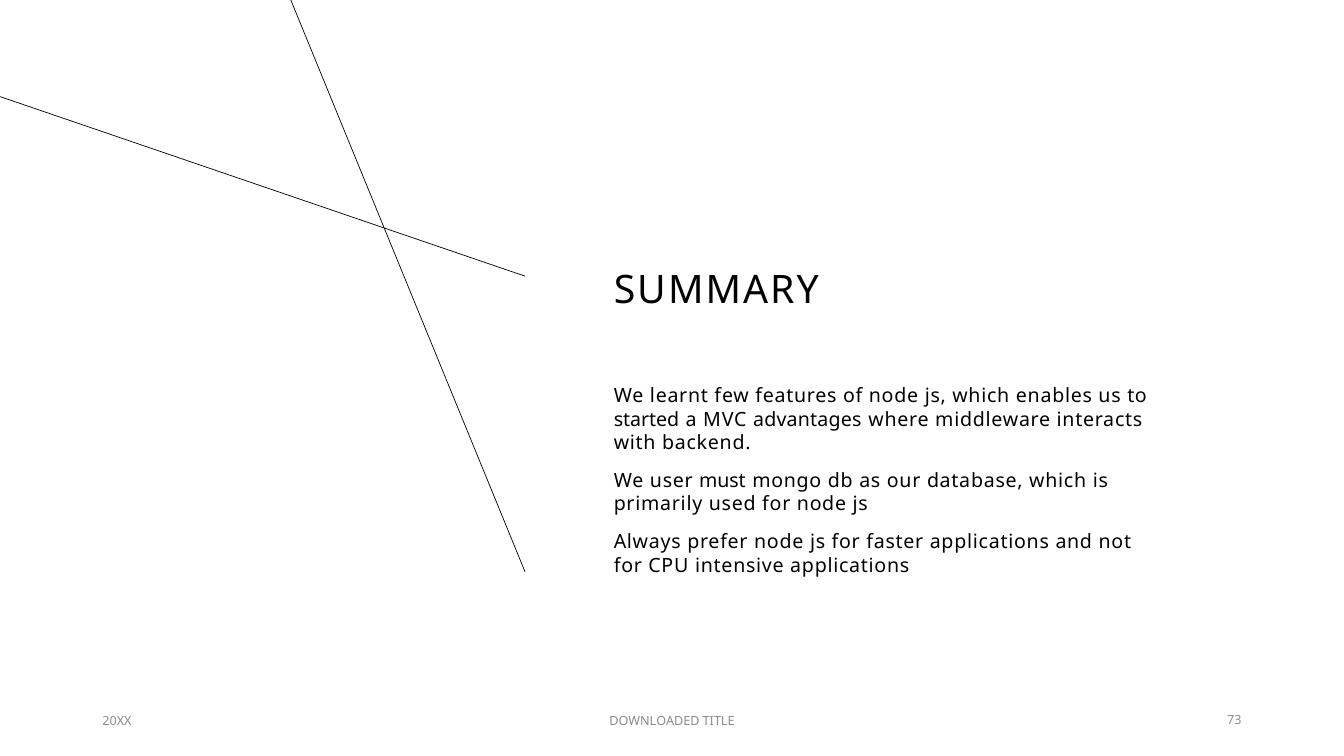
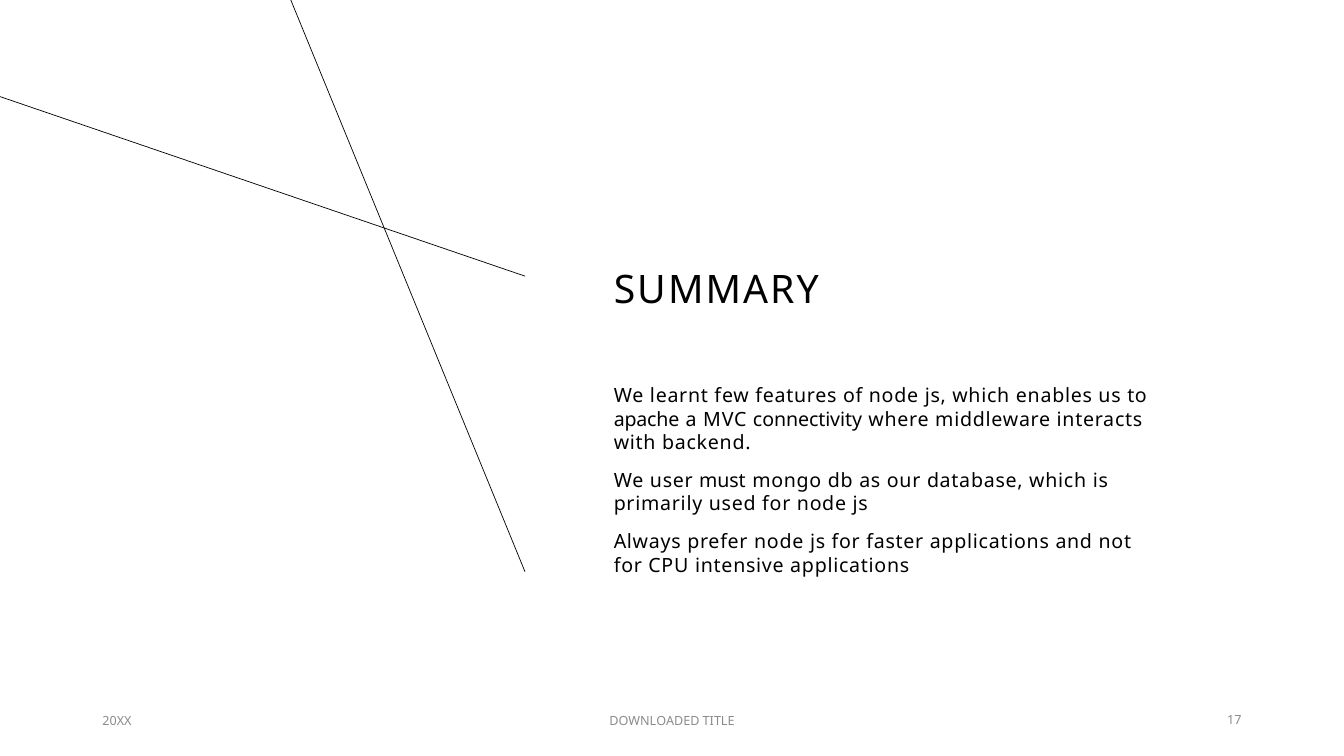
started: started -> apache (647, 420)
advantages: advantages -> connectivity (807, 420)
73: 73 -> 17 (1234, 721)
